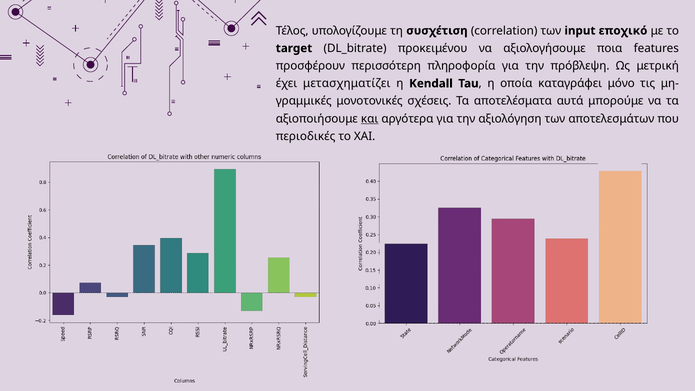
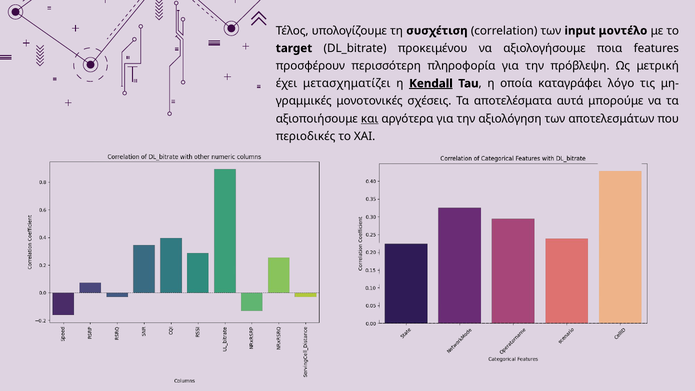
εποχικό: εποχικό -> μοντέλο (623, 31)
Kendall underline: none -> present (431, 83)
μόνο: μόνο -> λόγο (621, 83)
